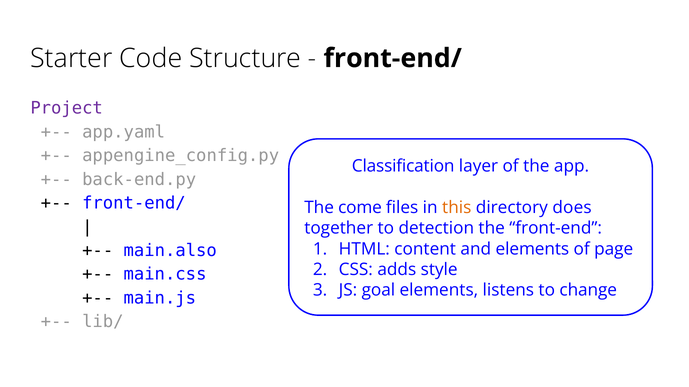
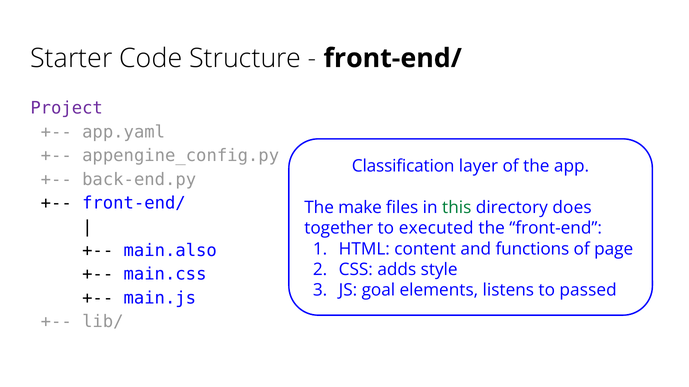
come: come -> make (360, 208)
this colour: orange -> green (457, 208)
detection: detection -> executed (436, 229)
and elements: elements -> functions (532, 249)
change: change -> passed (588, 291)
